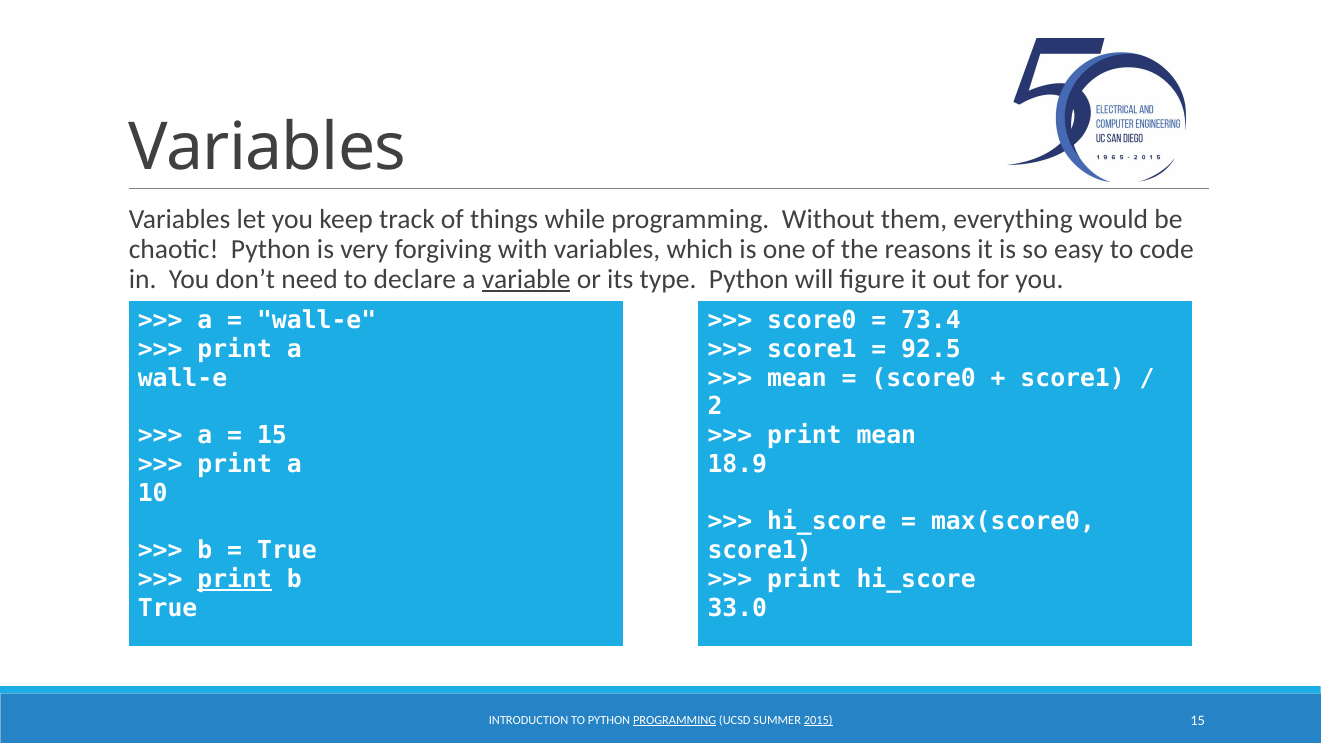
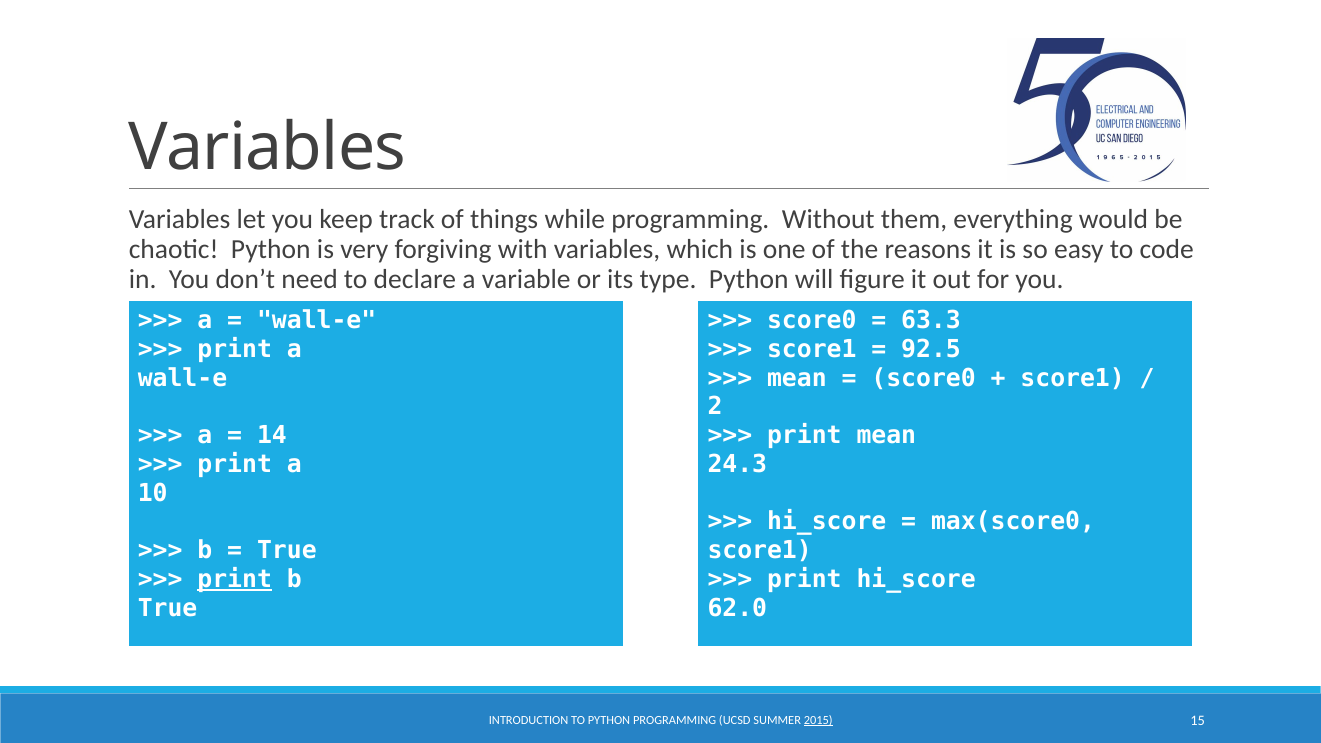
variable underline: present -> none (526, 279)
73.4: 73.4 -> 63.3 (931, 321)
15: 15 -> 14 (272, 436)
18.9: 18.9 -> 24.3 (737, 464)
33.0: 33.0 -> 62.0 (737, 608)
PROGRAMMING underline: present -> none (675, 720)
